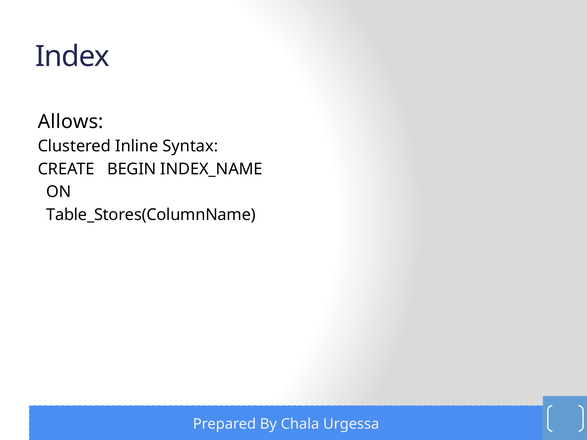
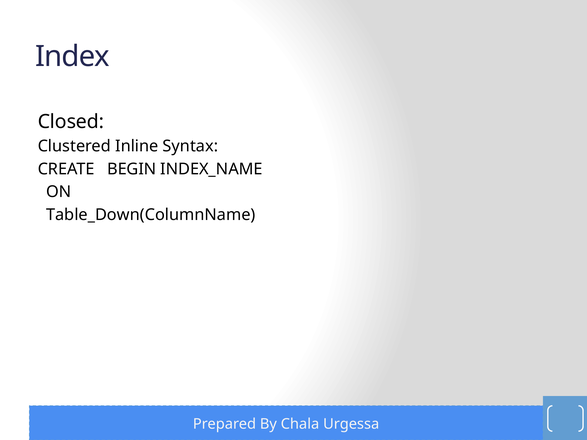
Allows: Allows -> Closed (71, 122)
Table_Stores(ColumnName: Table_Stores(ColumnName -> Table_Down(ColumnName (151, 215)
